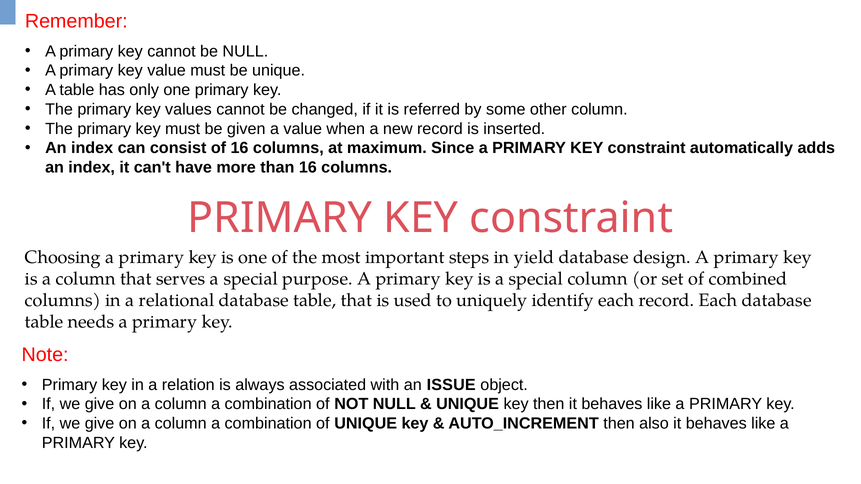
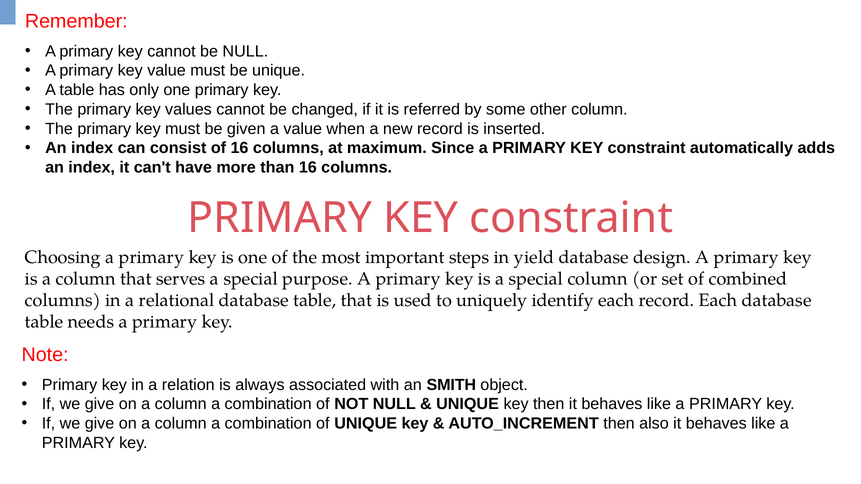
ISSUE: ISSUE -> SMITH (451, 385)
